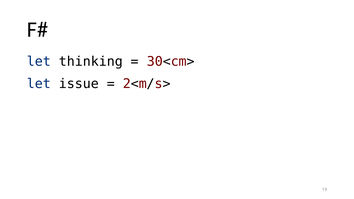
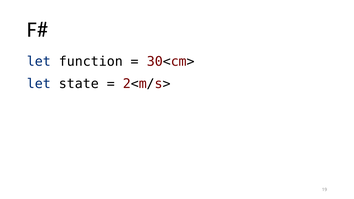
thinking: thinking -> function (91, 61)
issue: issue -> state (79, 84)
